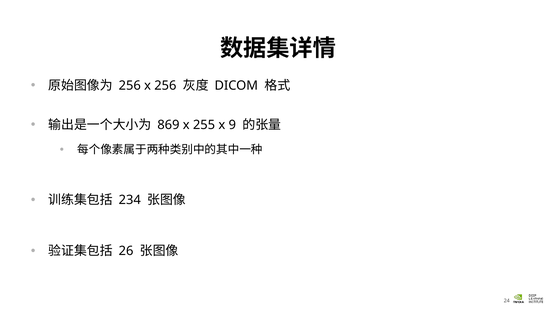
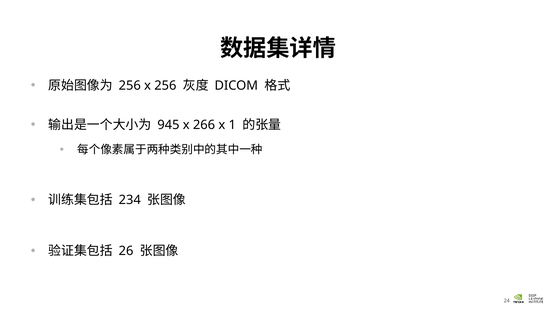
869: 869 -> 945 (168, 125)
255: 255 -> 266 (204, 125)
9: 9 -> 1 (232, 125)
